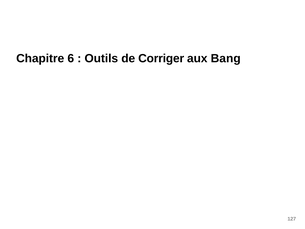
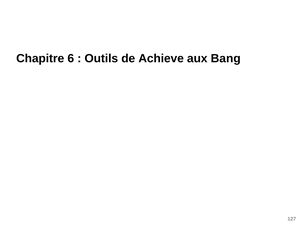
Corriger: Corriger -> Achieve (161, 58)
